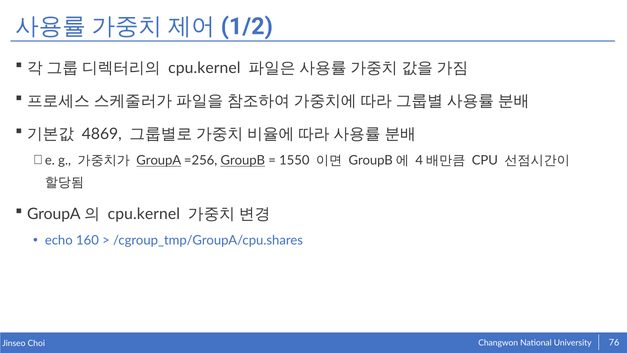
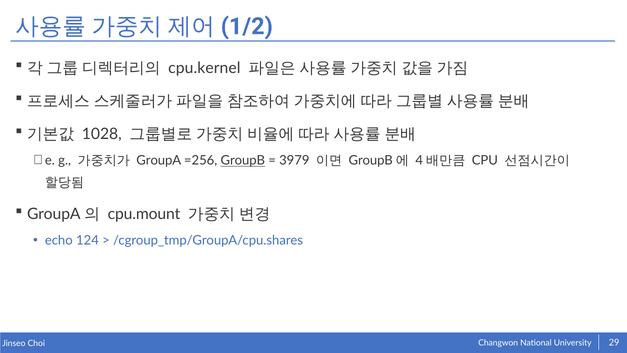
4869: 4869 -> 1028 (102, 134)
GroupA underline: present -> none (159, 160)
1550: 1550 -> 3979 (294, 160)
cpu.kernel: cpu.kernel -> cpu.mount (144, 214)
160: 160 -> 124 (87, 240)
76: 76 -> 29 (614, 343)
